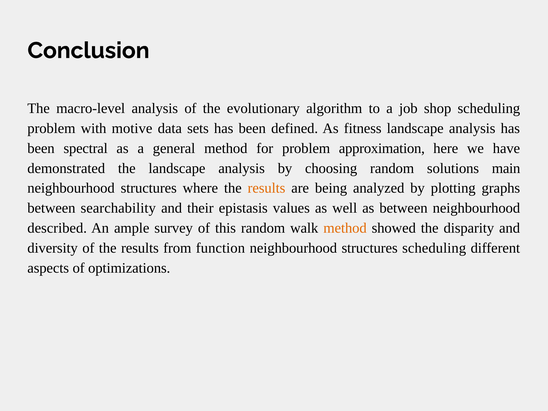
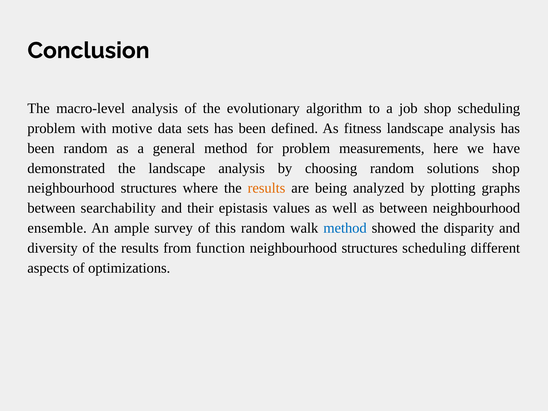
been spectral: spectral -> random (86, 148)
approximation: approximation -> measurements (382, 148)
solutions main: main -> shop (506, 168)
described: described -> ensemble (57, 228)
method colour: orange -> blue (345, 228)
